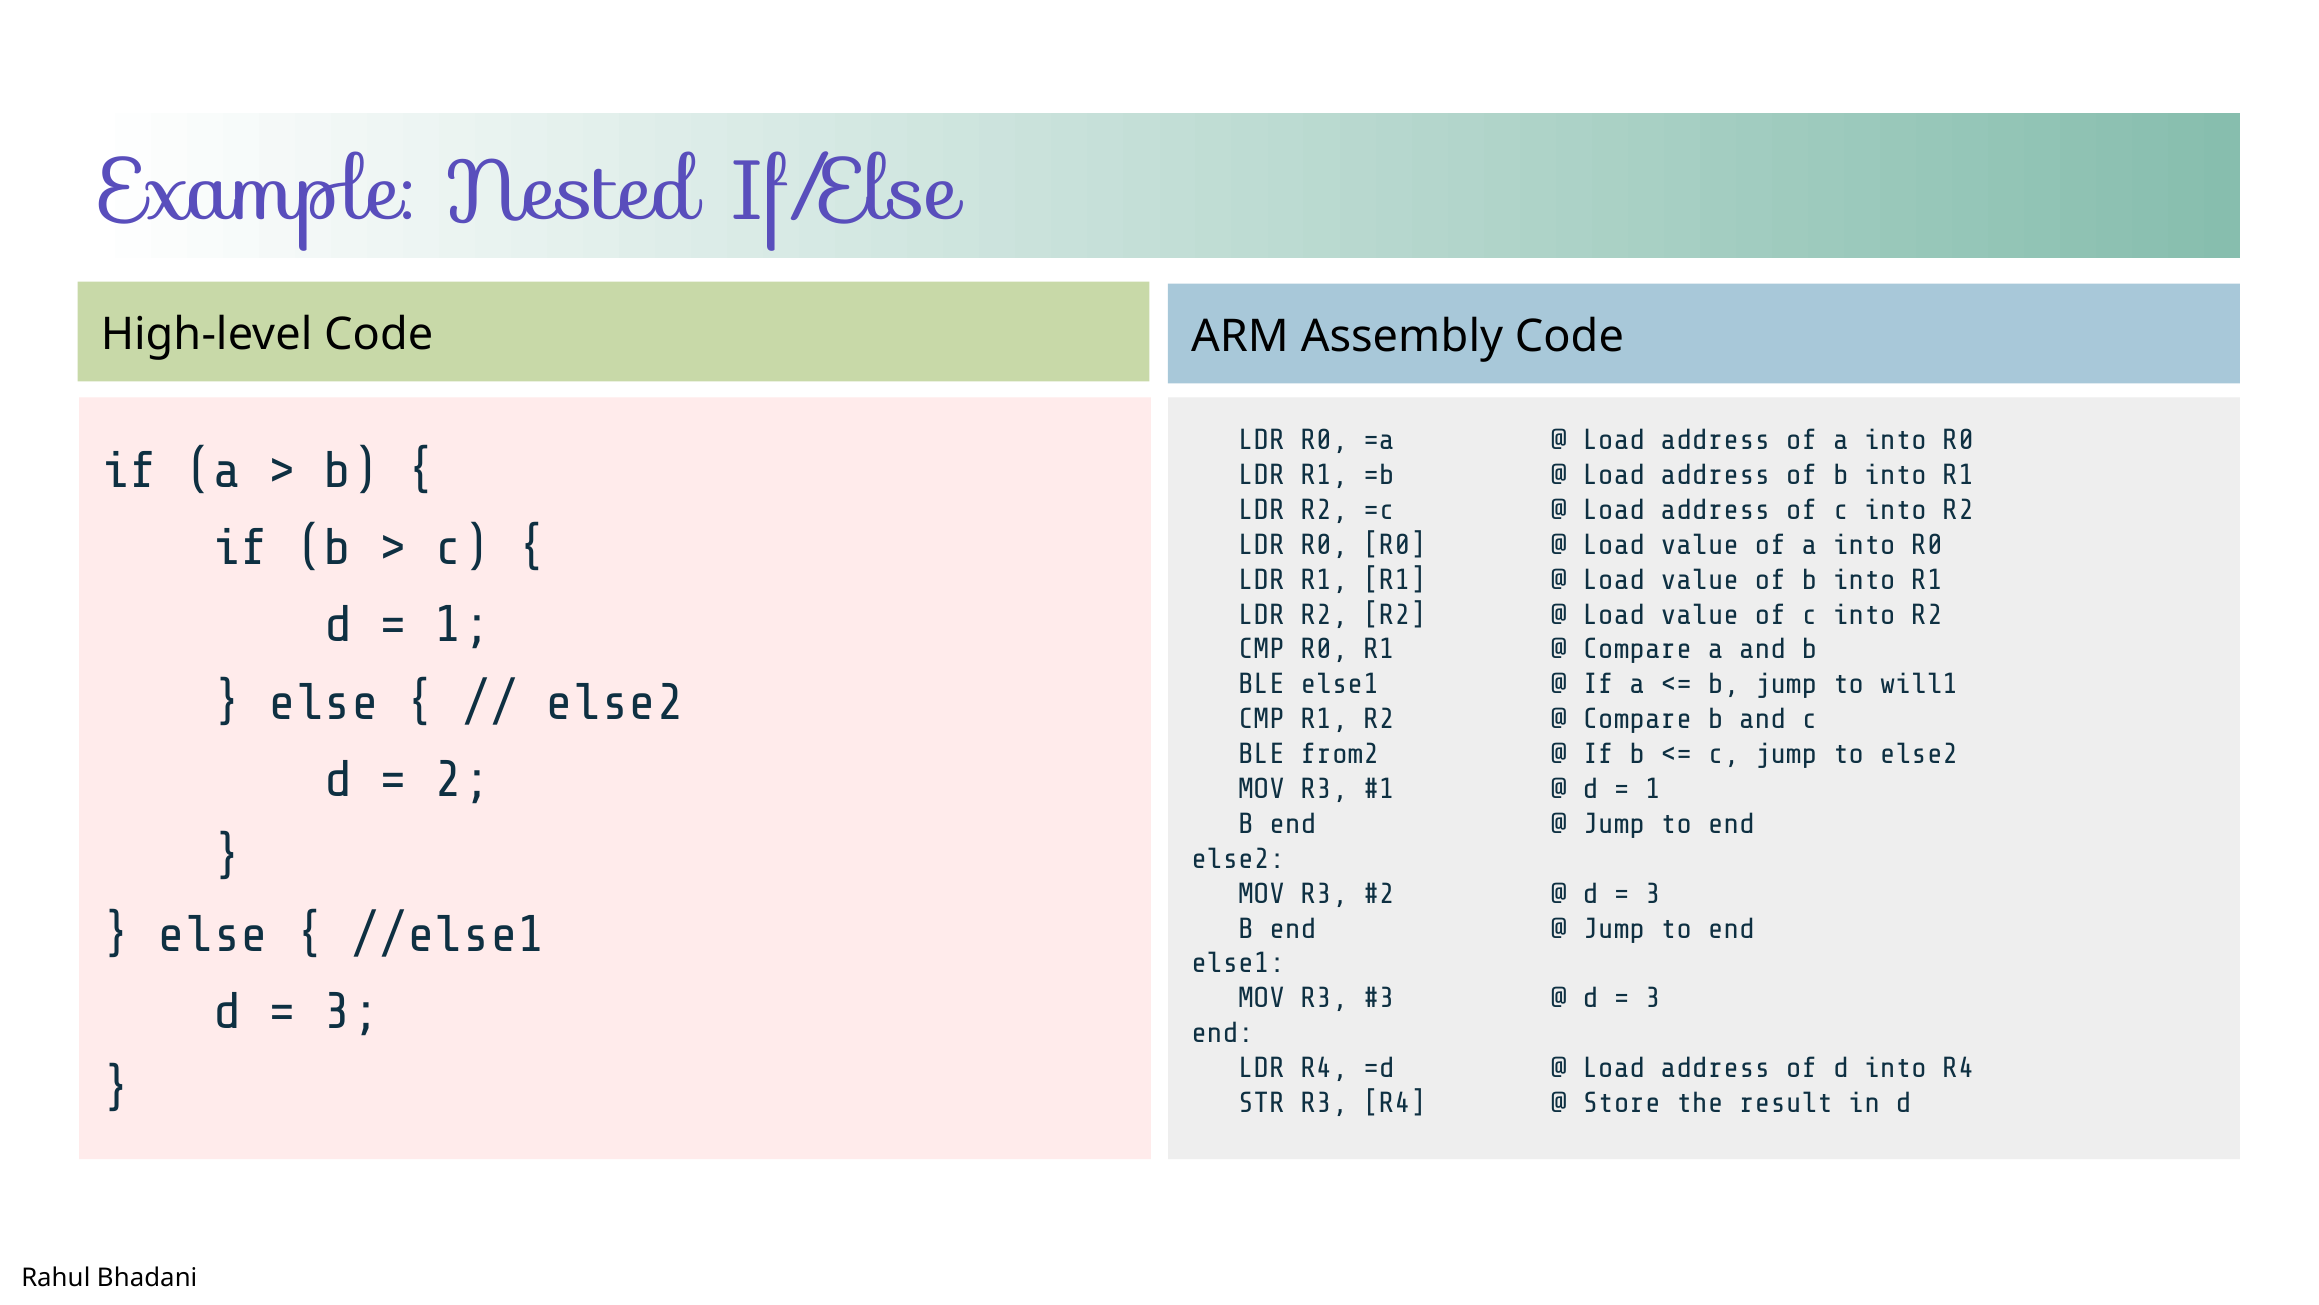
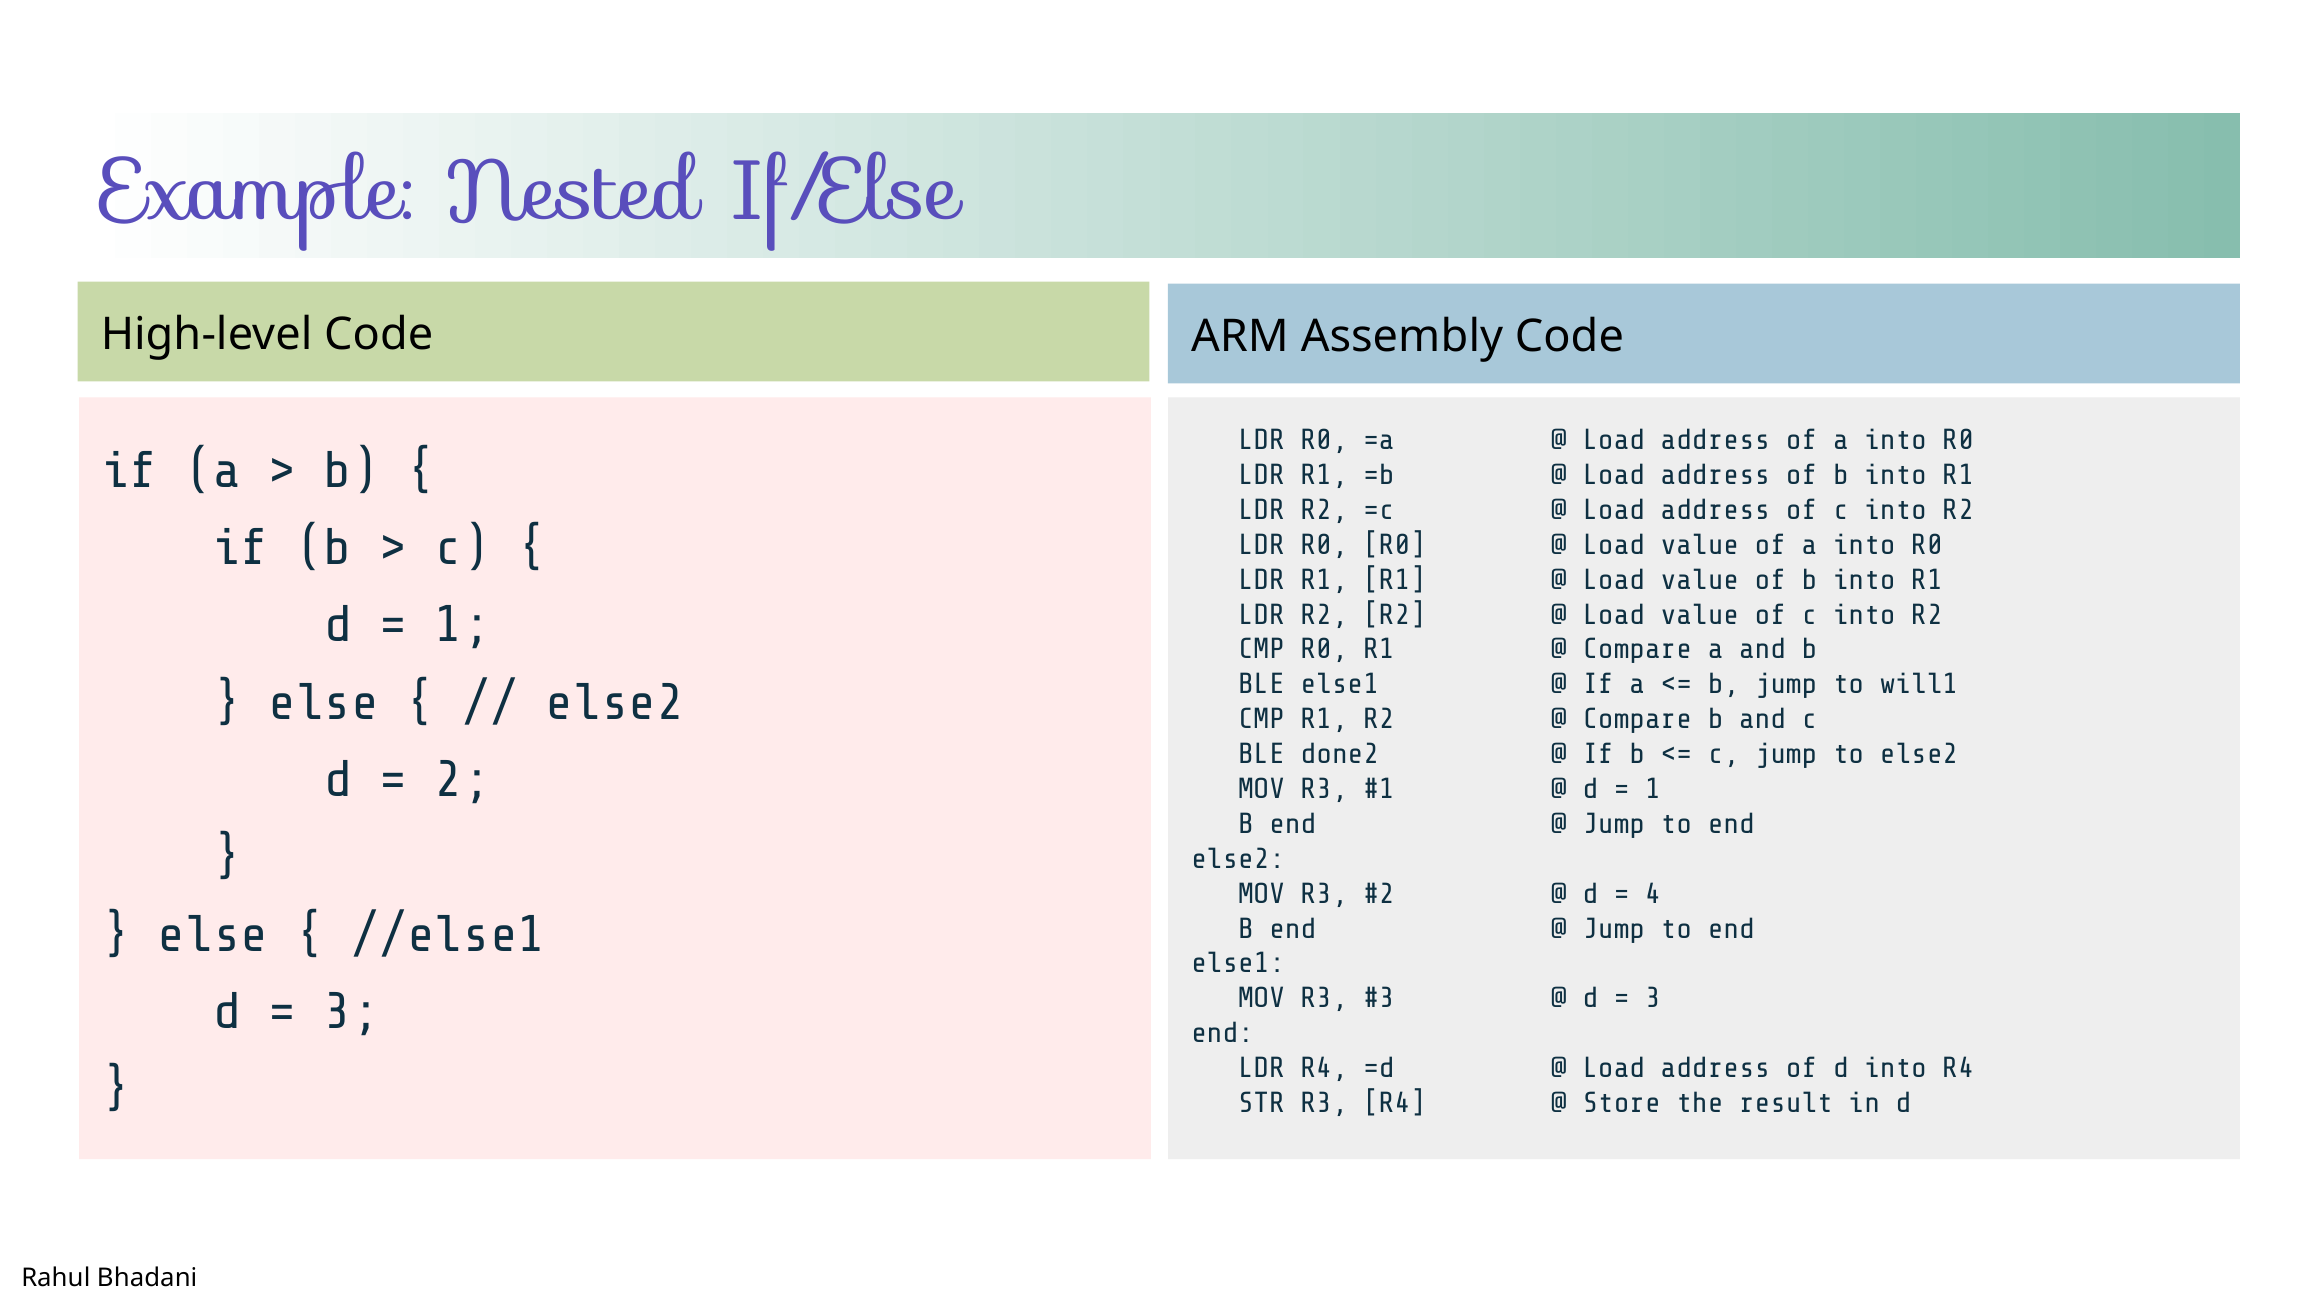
from2: from2 -> done2 (1340, 754)
3: 3 -> 4 (1653, 893)
